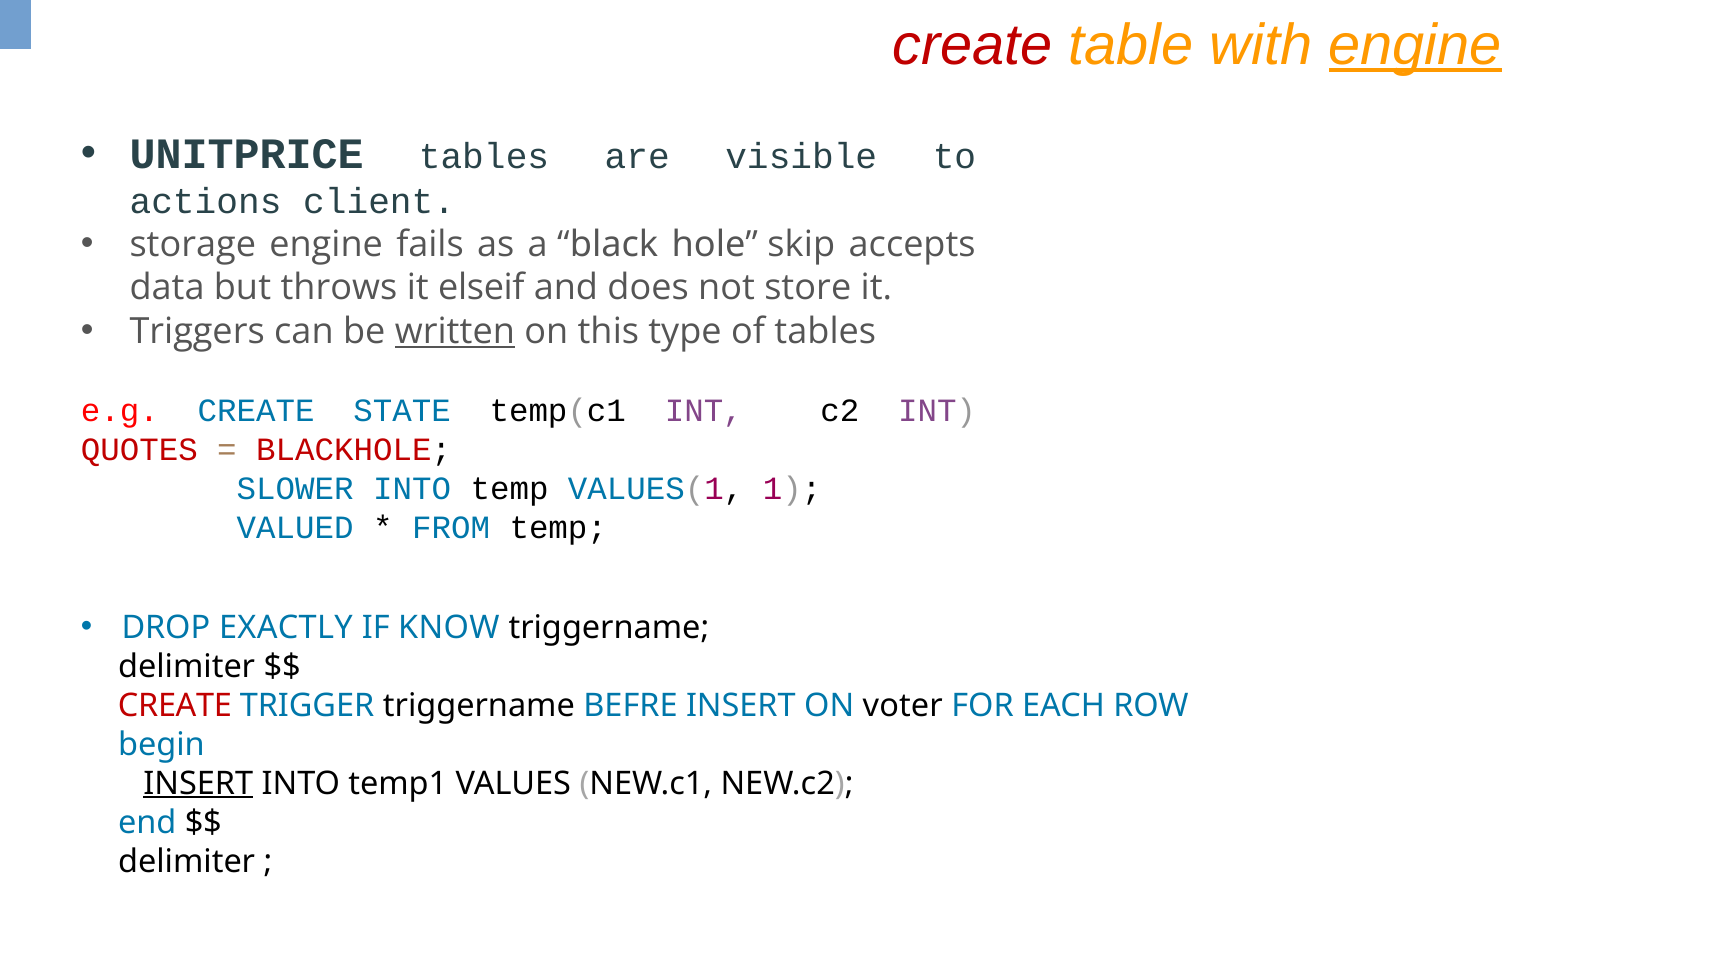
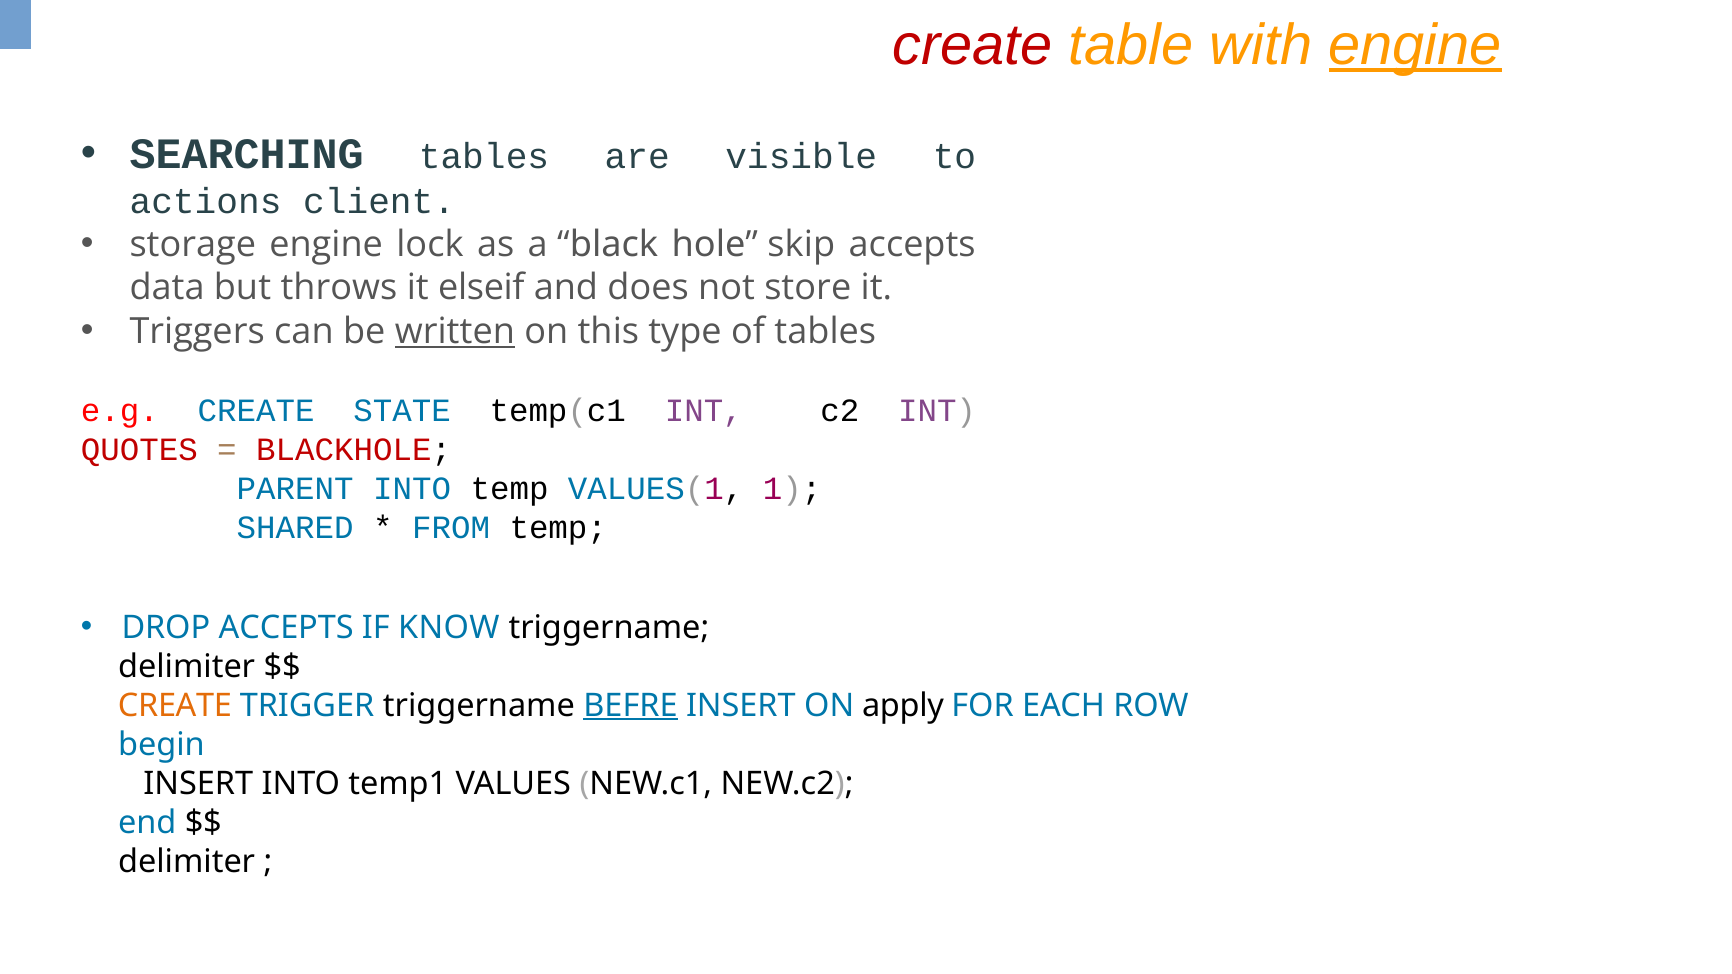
UNITPRICE: UNITPRICE -> SEARCHING (247, 154)
fails: fails -> lock (430, 245)
SLOWER: SLOWER -> PARENT (295, 489)
VALUED: VALUED -> SHARED (295, 528)
DROP EXACTLY: EXACTLY -> ACCEPTS (286, 628)
CREATE colour: red -> orange (175, 706)
BEFRE underline: none -> present (630, 706)
voter: voter -> apply (903, 706)
INSERT underline: present -> none (198, 784)
